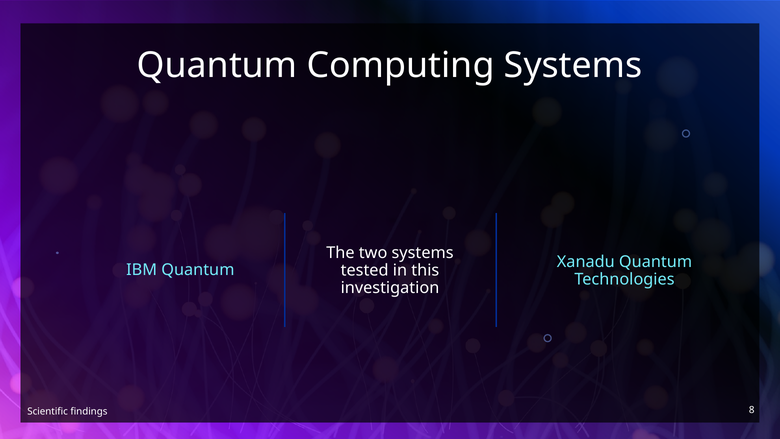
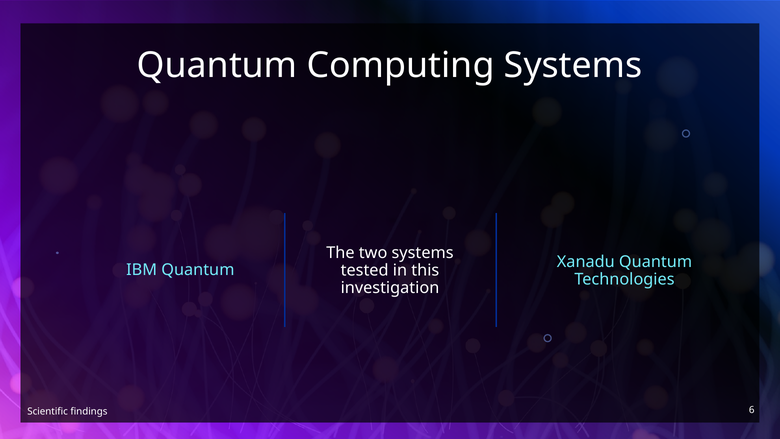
8: 8 -> 6 (752, 410)
